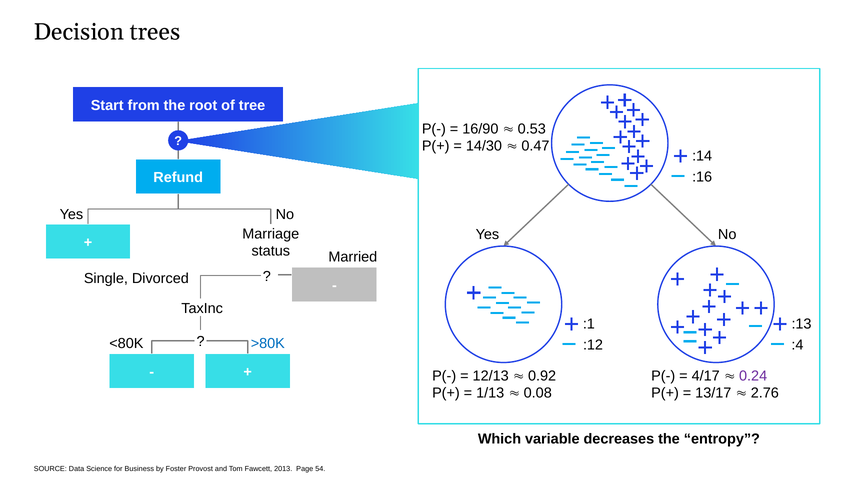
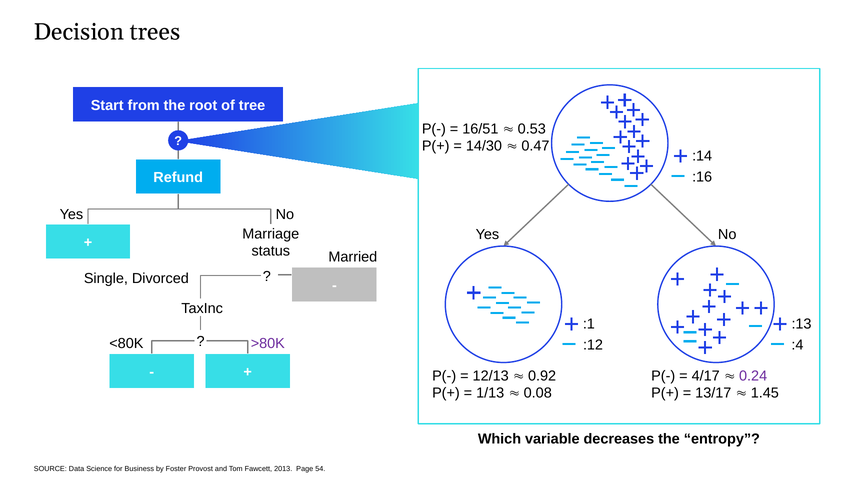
16/90: 16/90 -> 16/51 (480, 129)
>80K colour: blue -> purple (268, 343)
2.76: 2.76 -> 1.45 (765, 393)
